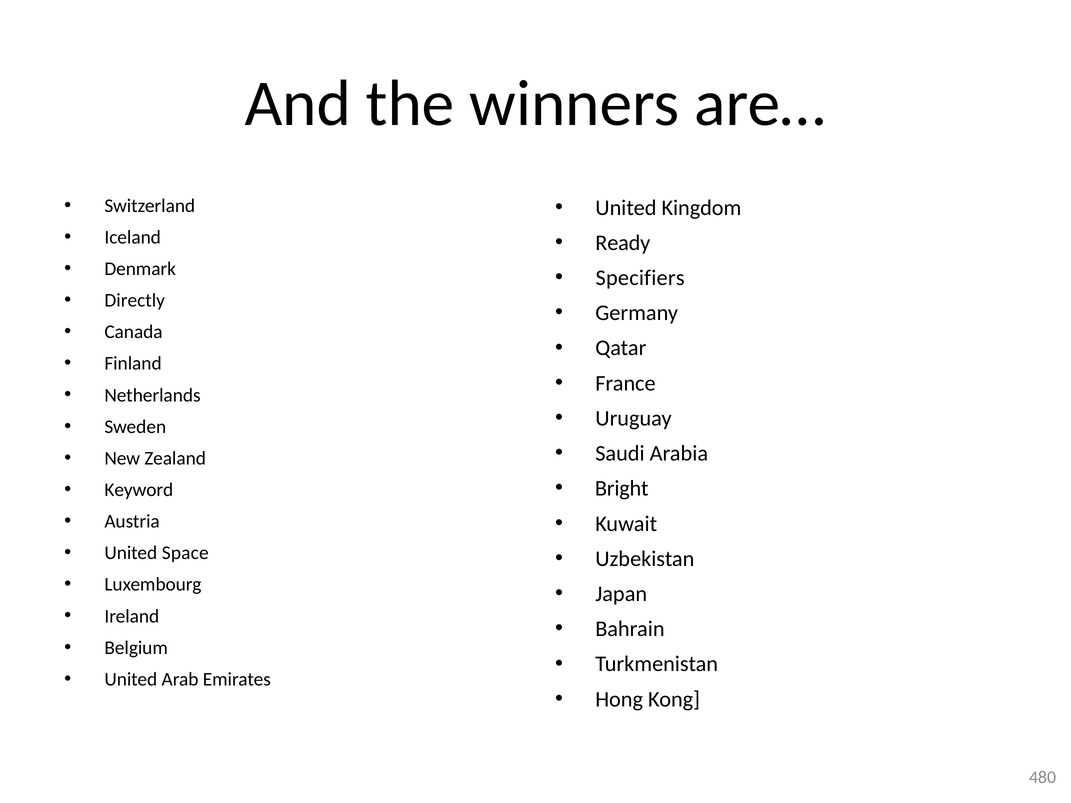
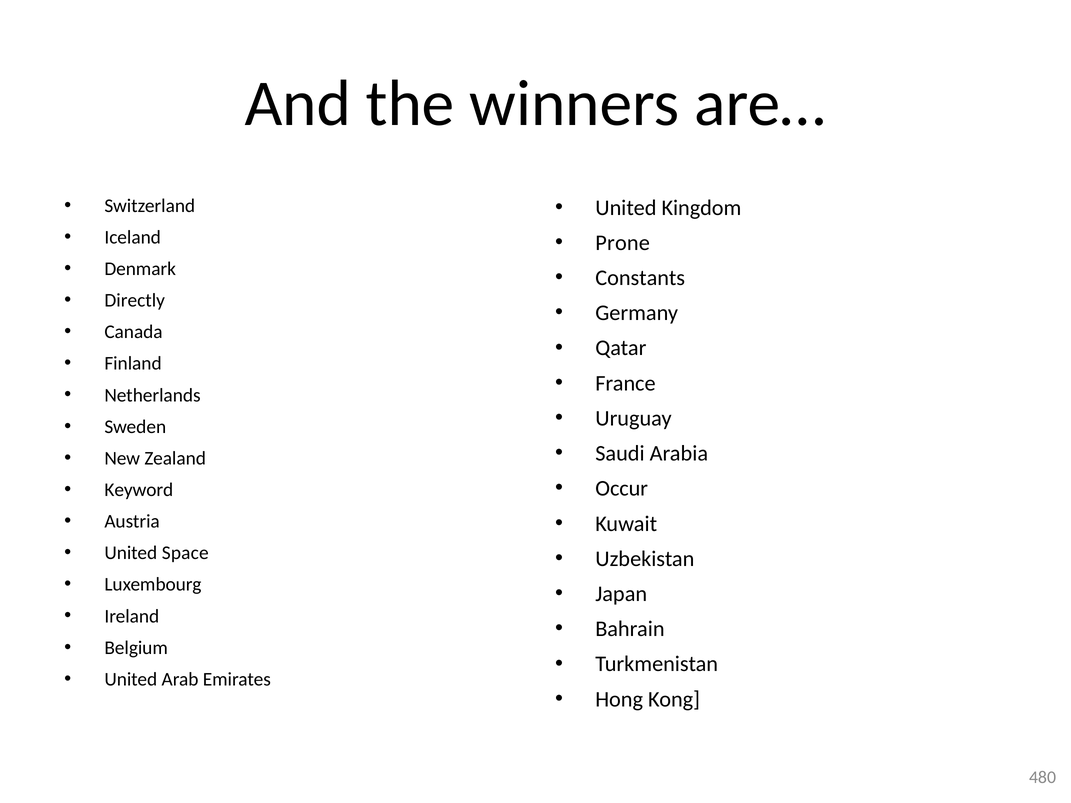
Ready: Ready -> Prone (623, 243)
Specifiers: Specifiers -> Constants (640, 278)
Bright: Bright -> Occur (622, 489)
